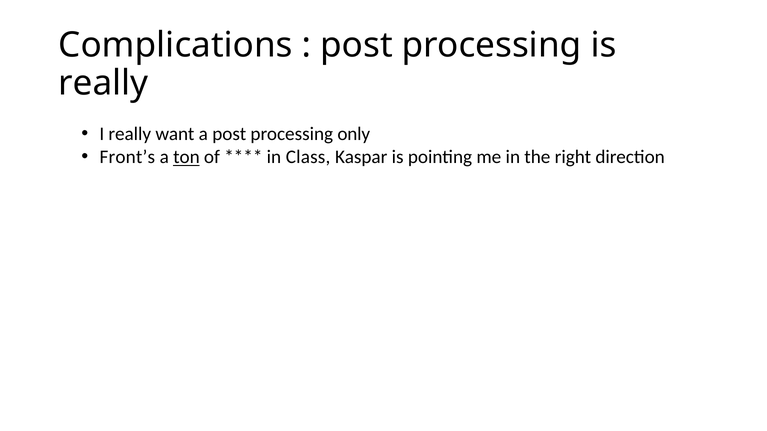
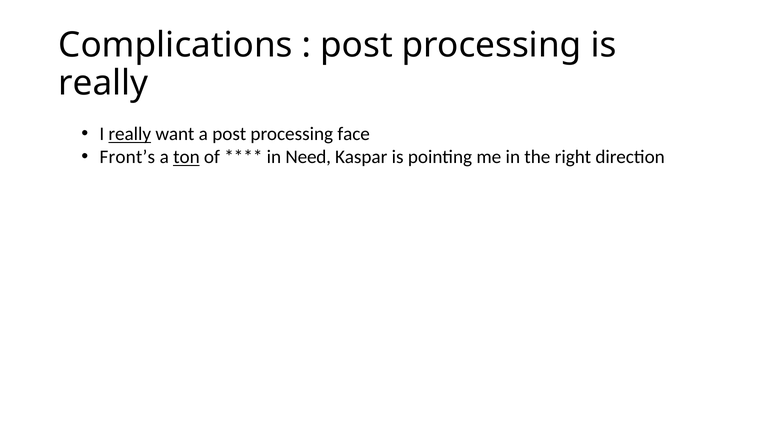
really underline: none -> present (130, 134)
only: only -> face (354, 134)
Class: Class -> Need (308, 157)
